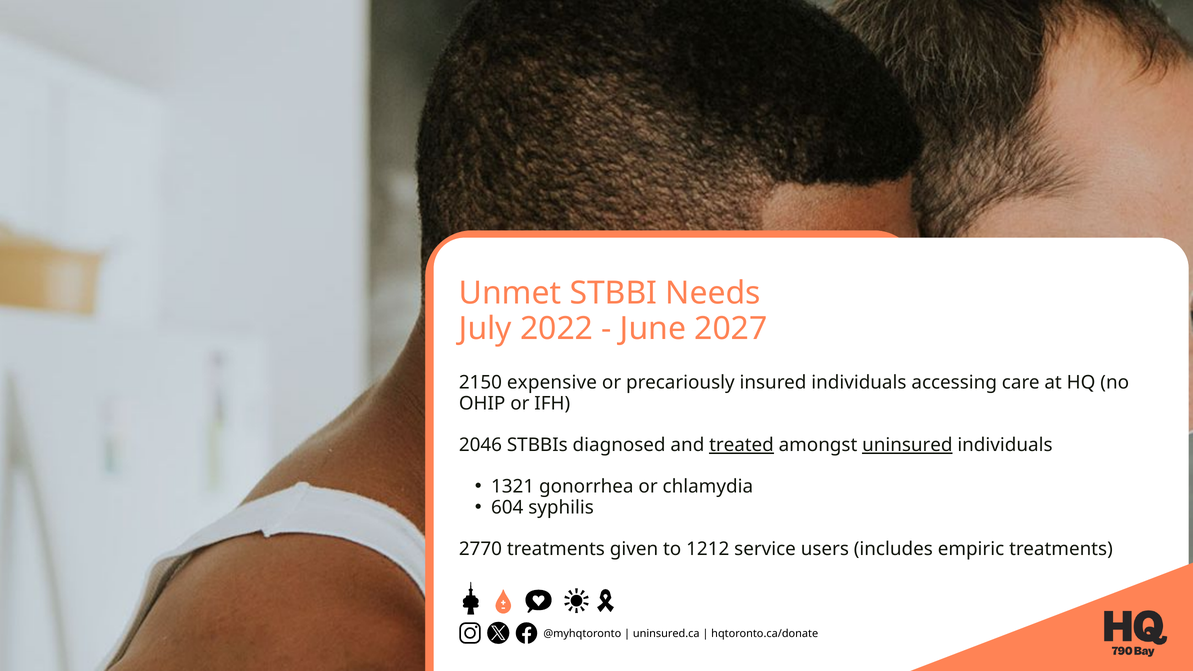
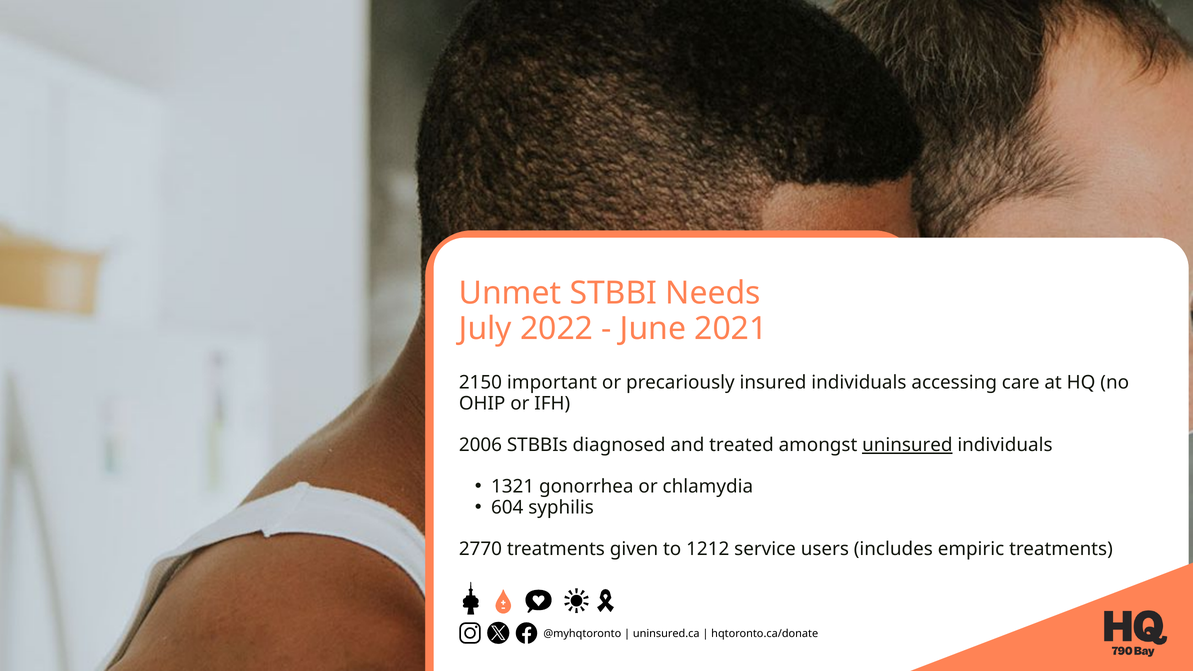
2027: 2027 -> 2021 (731, 329)
expensive: expensive -> important (552, 383)
2046: 2046 -> 2006 (480, 445)
treated underline: present -> none (742, 445)
